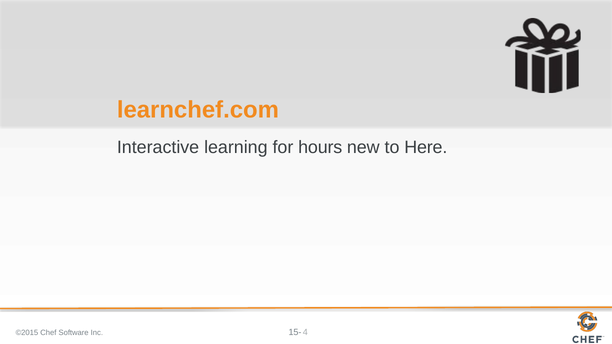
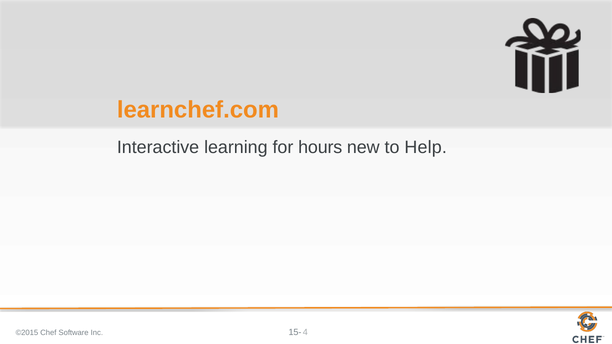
Here: Here -> Help (426, 147)
